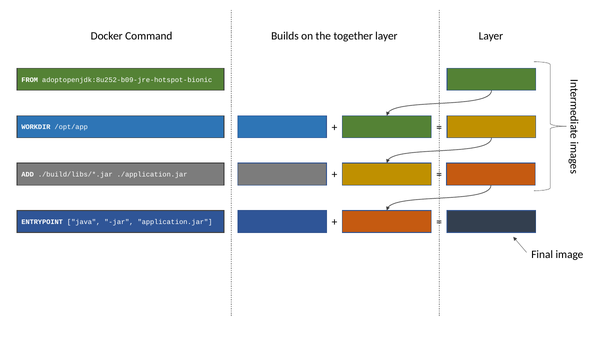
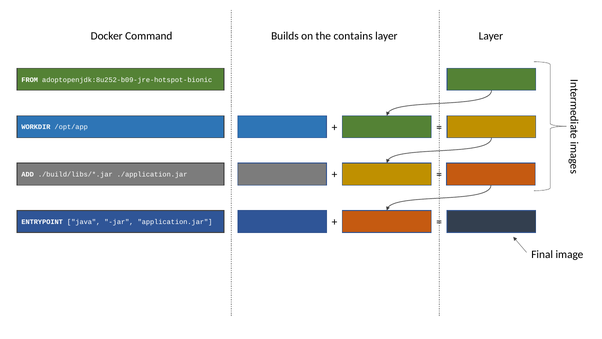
together: together -> contains (353, 36)
